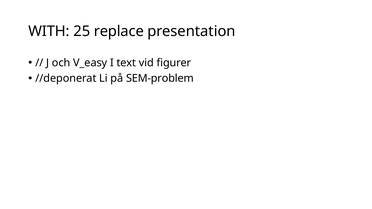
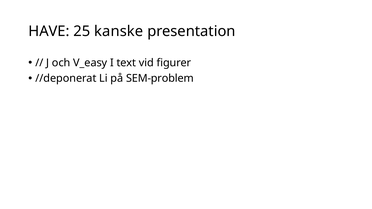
WITH: WITH -> HAVE (49, 31)
replace: replace -> kanske (119, 31)
